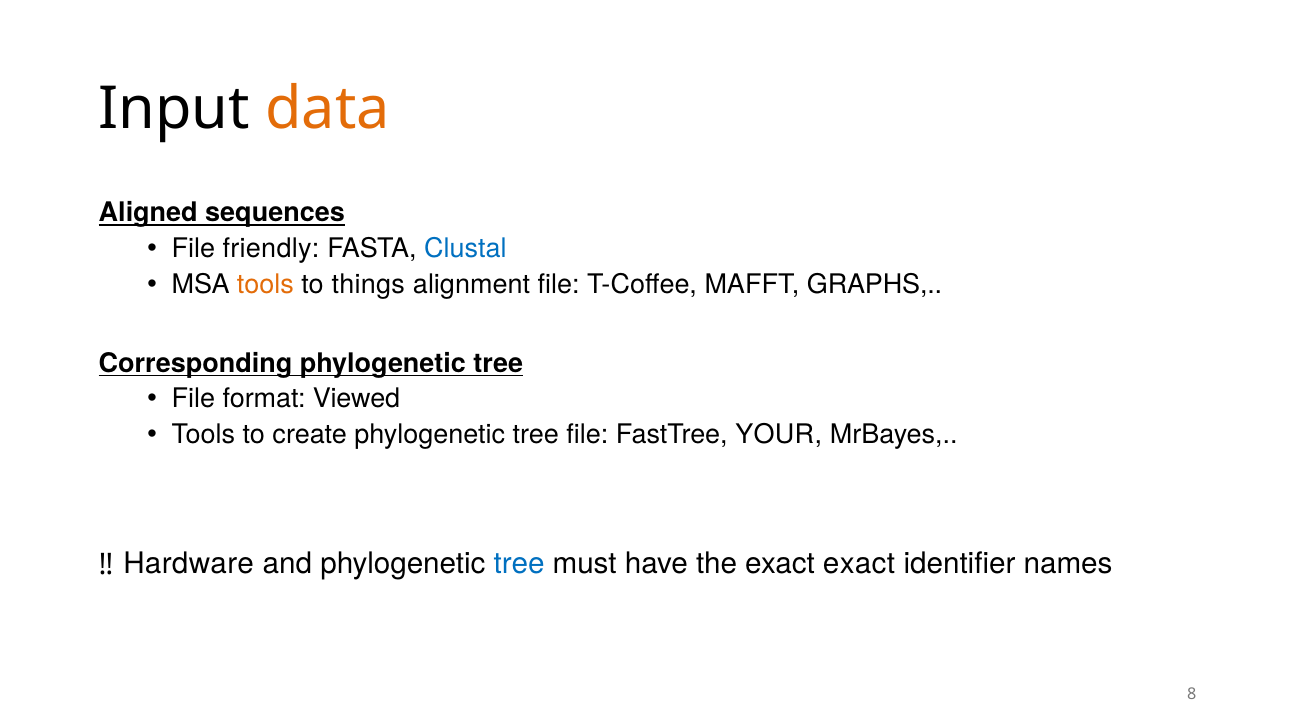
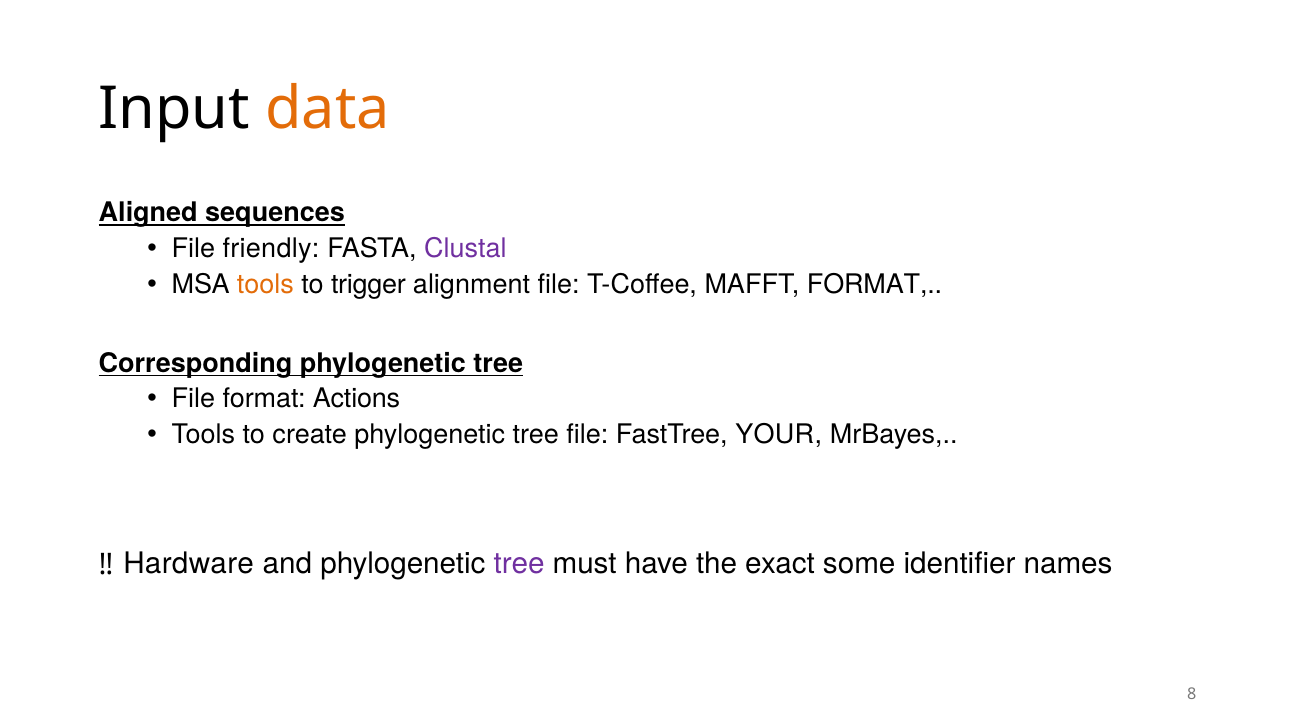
Clustal colour: blue -> purple (465, 249)
things: things -> trigger (368, 285)
MAFFT GRAPHS: GRAPHS -> FORMAT (875, 285)
Viewed: Viewed -> Actions (357, 399)
tree colour: blue -> purple (519, 564)
exact exact: exact -> some (859, 564)
